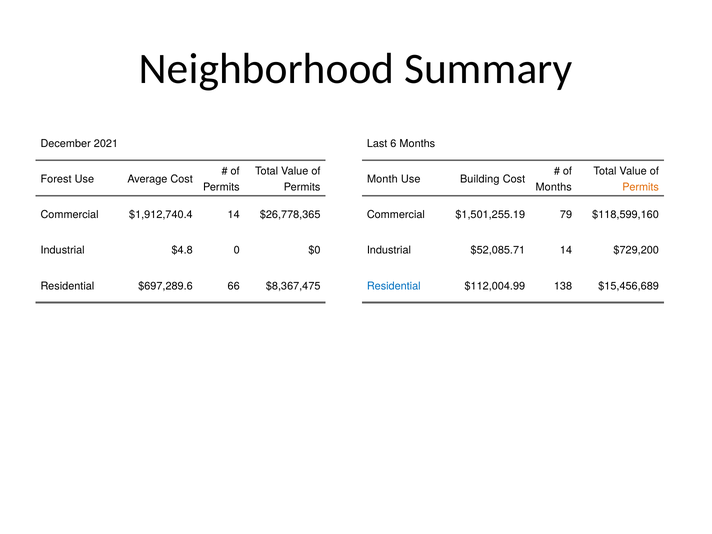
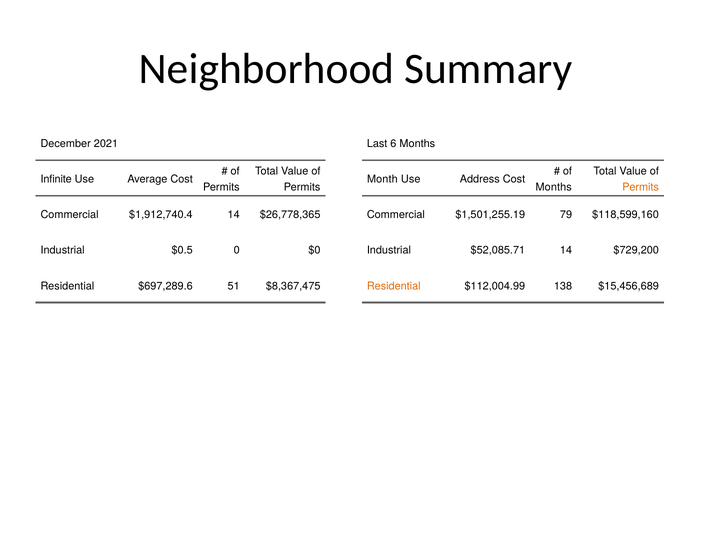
Forest: Forest -> Infinite (56, 179)
Building: Building -> Address (480, 179)
$4.8: $4.8 -> $0.5 (182, 250)
66: 66 -> 51 (234, 286)
Residential colour: blue -> orange (394, 286)
